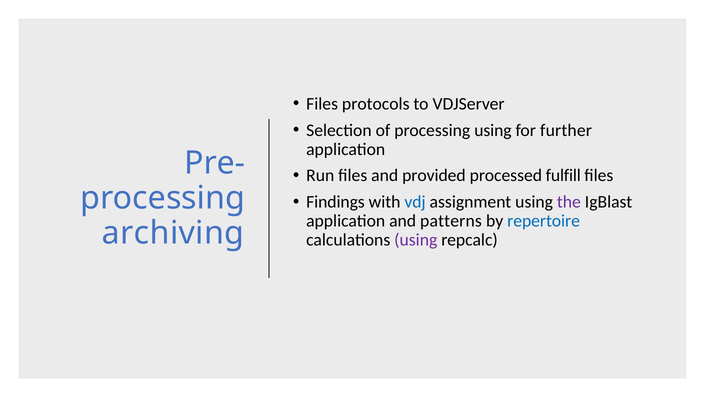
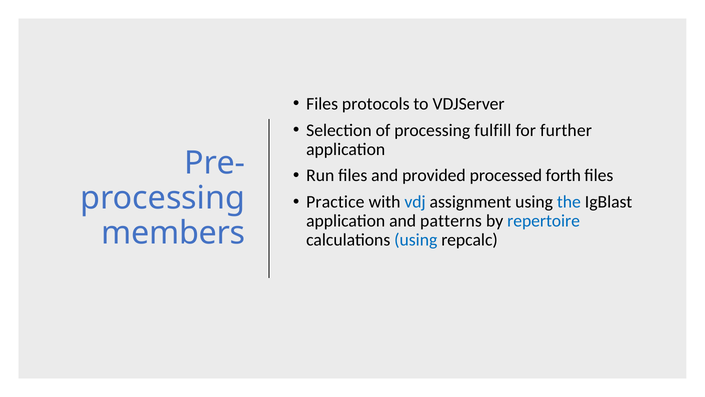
processing using: using -> fulfill (493, 130)
fulfill: fulfill -> forth (563, 175)
Findings: Findings -> Practice (335, 202)
the colour: purple -> blue (569, 202)
archiving: archiving -> members (173, 233)
using colour: purple -> blue (416, 240)
